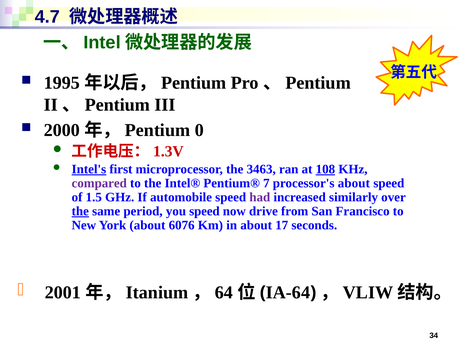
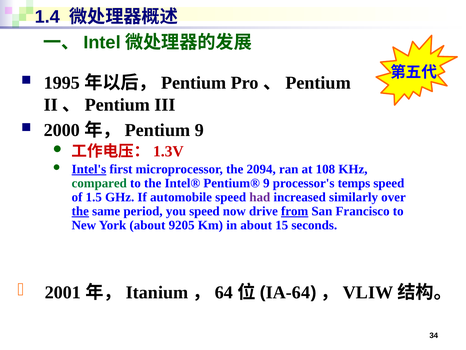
4.7: 4.7 -> 1.4 (47, 17)
0: 0 -> 9 (199, 130)
3463: 3463 -> 2094 (261, 169)
108 underline: present -> none (325, 169)
compared colour: purple -> green (99, 183)
Pentium® 7: 7 -> 9 (266, 183)
processor's about: about -> temps (354, 183)
from underline: none -> present (295, 211)
6076: 6076 -> 9205 (182, 225)
17: 17 -> 15 (282, 225)
